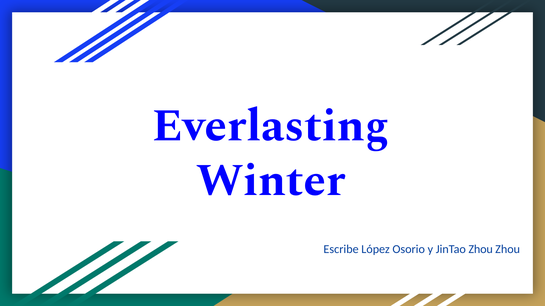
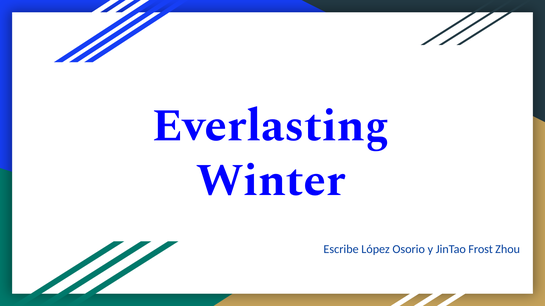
JinTao Zhou: Zhou -> Frost (481, 250)
